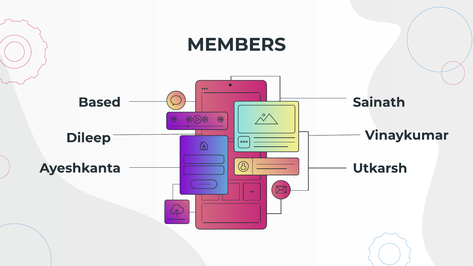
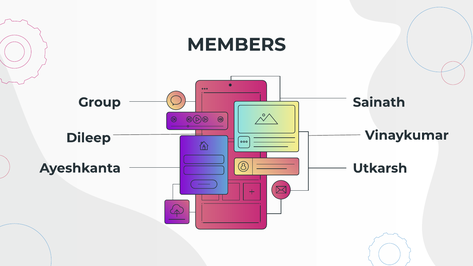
Based: Based -> Group (100, 102)
